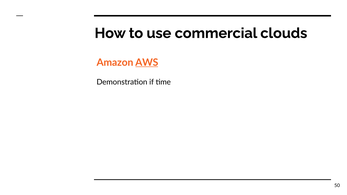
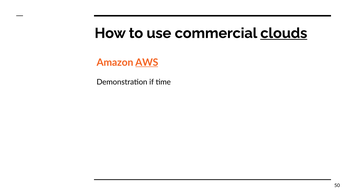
clouds underline: none -> present (284, 33)
